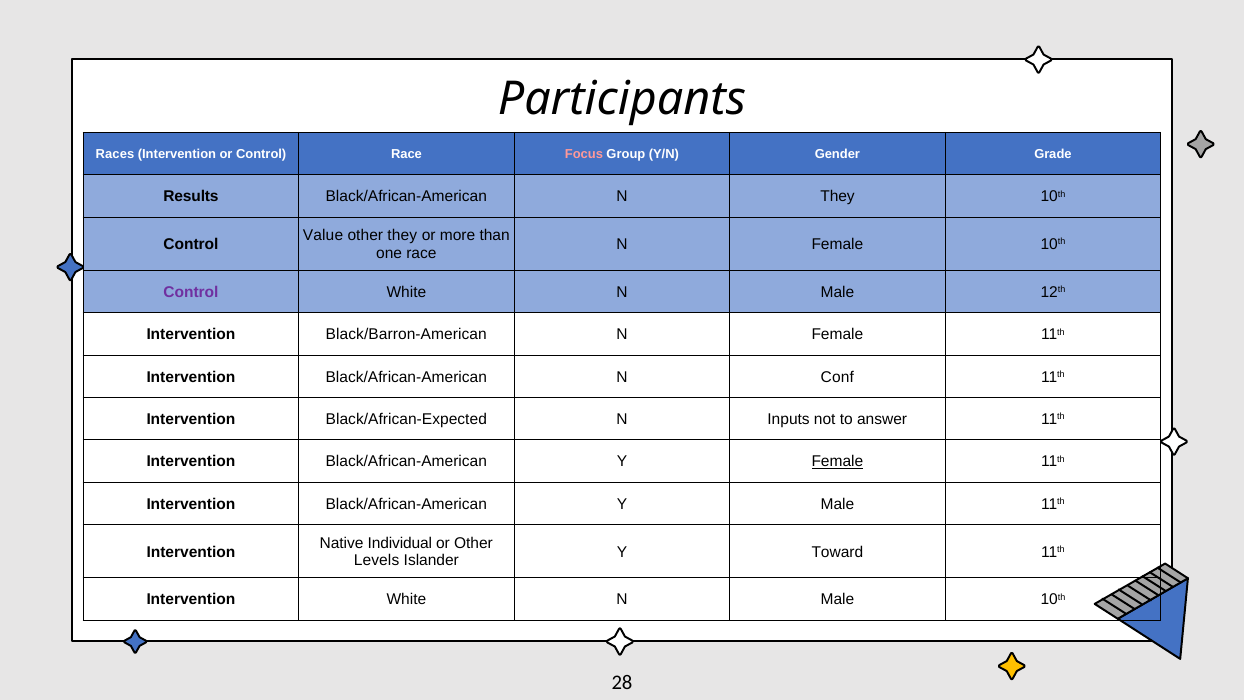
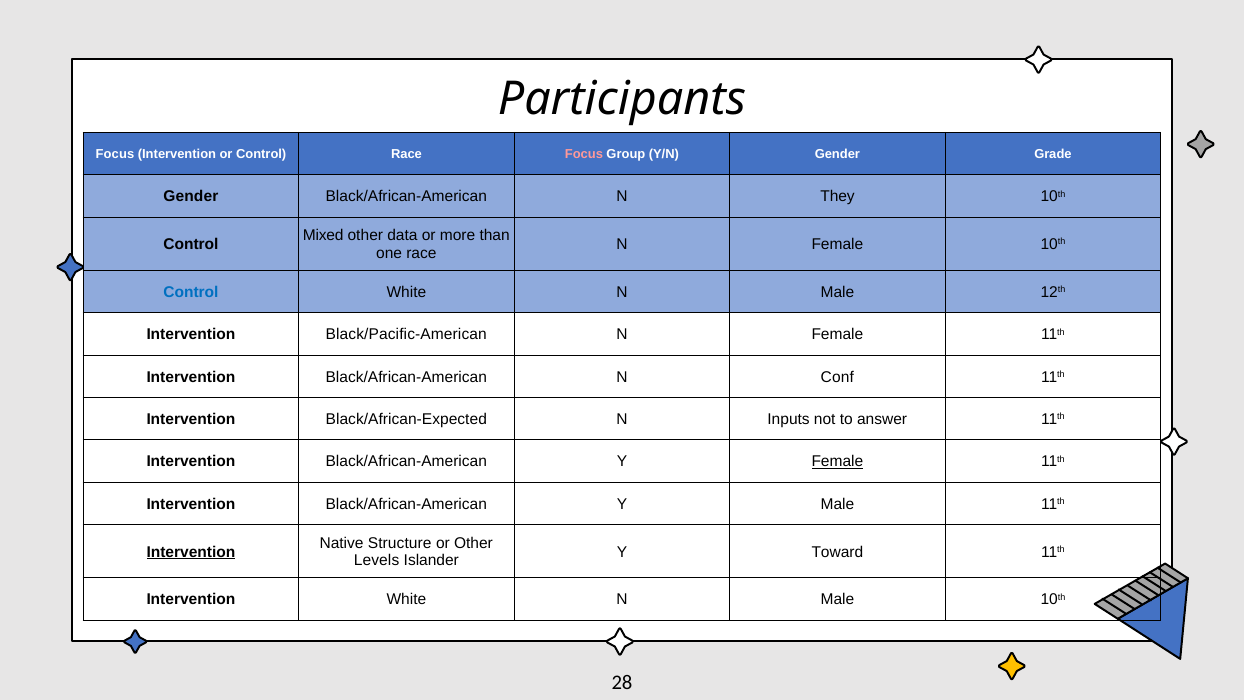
Races: Races -> Focus (115, 154)
Results: Results -> Gender (191, 197)
Value: Value -> Mixed (323, 236)
other they: they -> data (402, 236)
Control colour: purple -> blue (191, 292)
Black/Barron-American: Black/Barron-American -> Black/Pacific-American (406, 334)
Individual: Individual -> Structure (400, 543)
Intervention underline: none -> present (191, 552)
